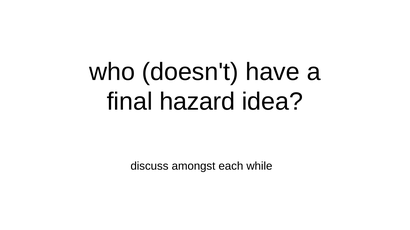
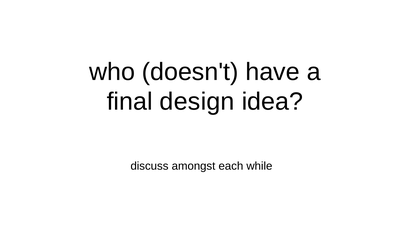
hazard: hazard -> design (197, 102)
